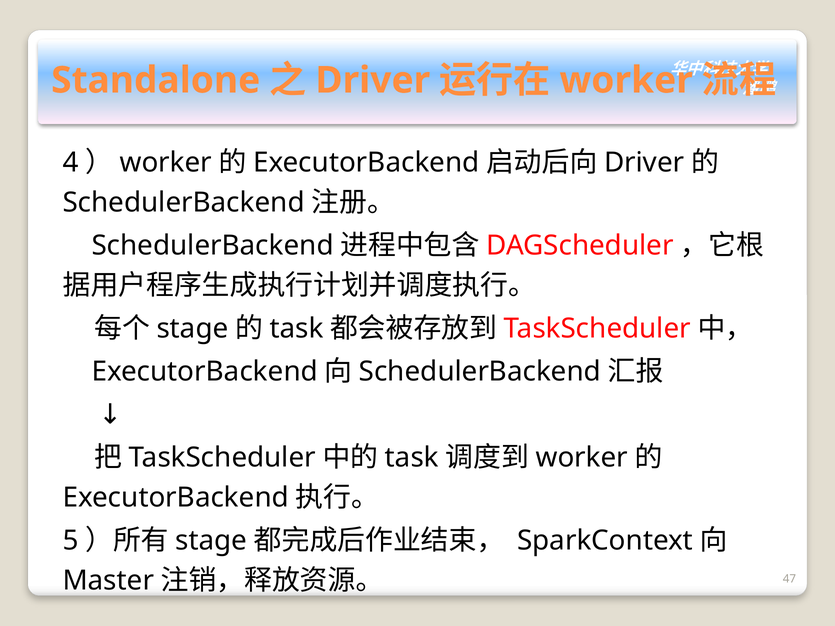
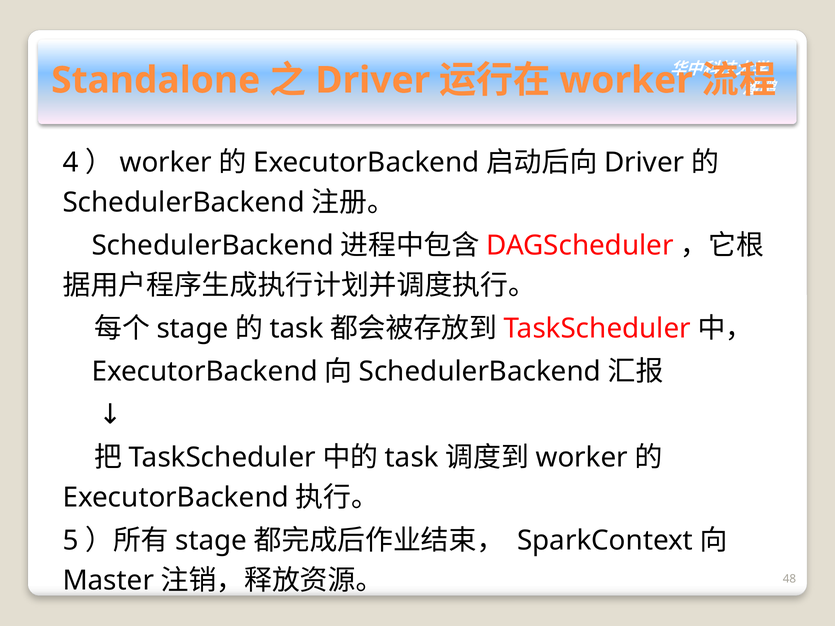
47: 47 -> 48 (789, 579)
